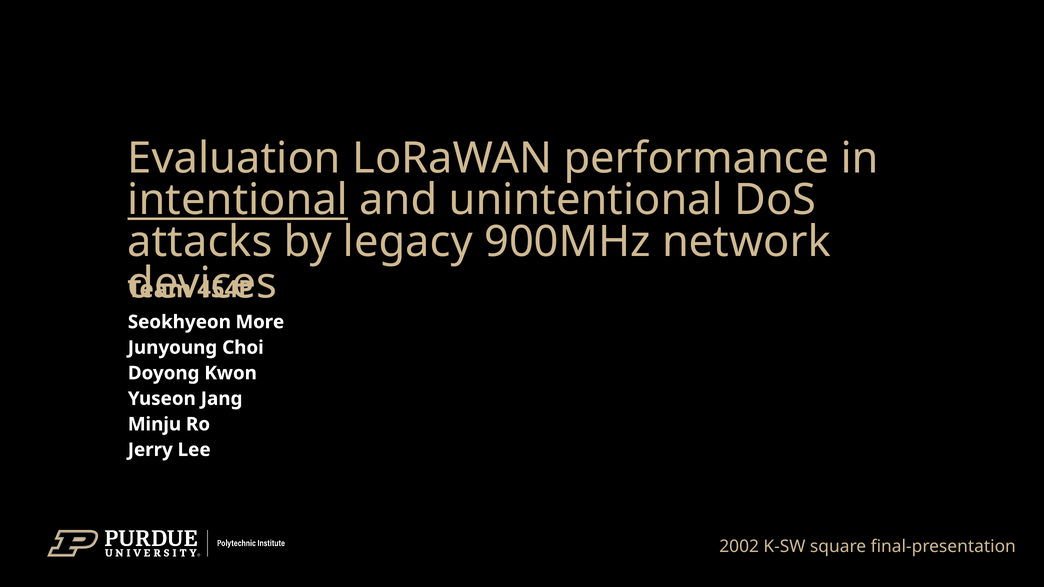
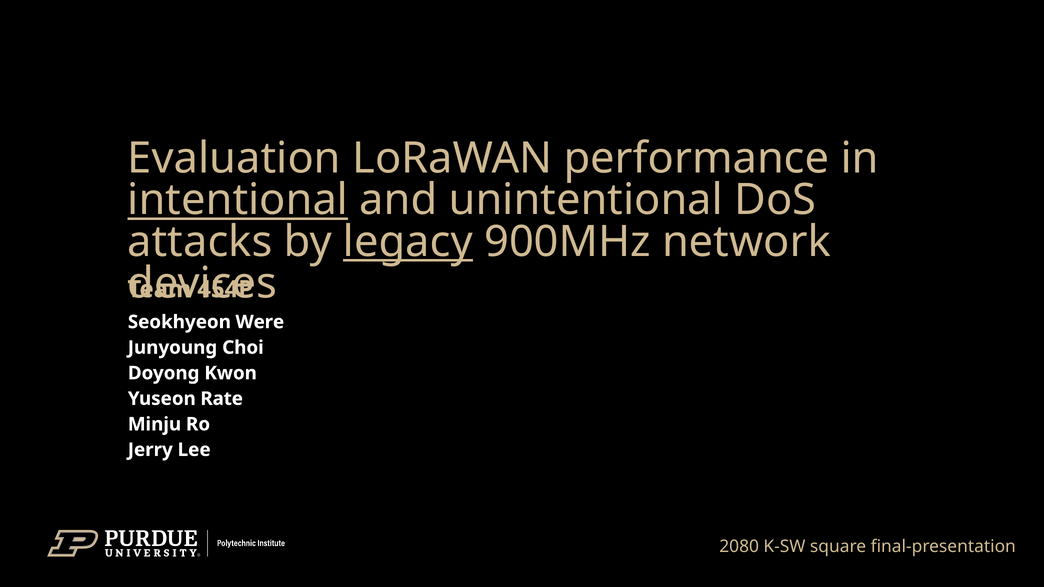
legacy underline: none -> present (408, 242)
More: More -> Were (260, 322)
Jang: Jang -> Rate (222, 399)
2002: 2002 -> 2080 (739, 547)
